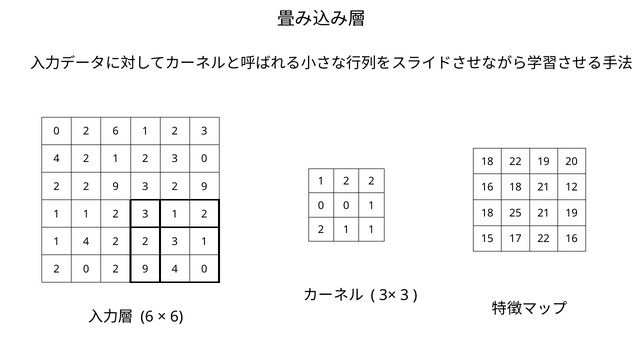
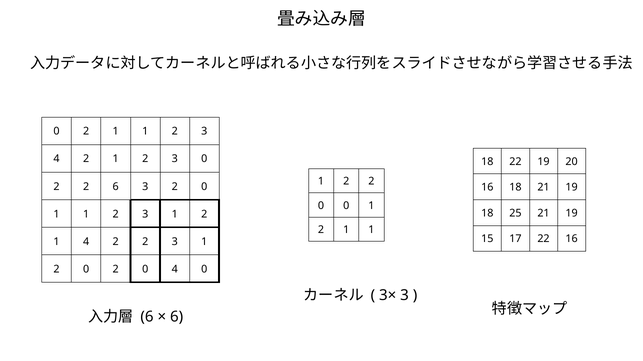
0 2 6: 6 -> 1 (116, 132)
2 2 9: 9 -> 6 (116, 187)
3 2 9: 9 -> 0 (204, 187)
18 21 12: 12 -> 19 (572, 188)
0 2 9: 9 -> 0 (145, 270)
